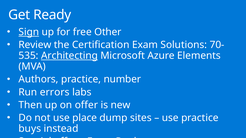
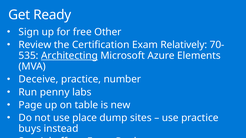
Sign underline: present -> none (29, 32)
Solutions: Solutions -> Relatively (184, 45)
Authors: Authors -> Deceive (38, 79)
errors: errors -> penny (55, 92)
Then: Then -> Page (30, 105)
on offer: offer -> table (86, 105)
